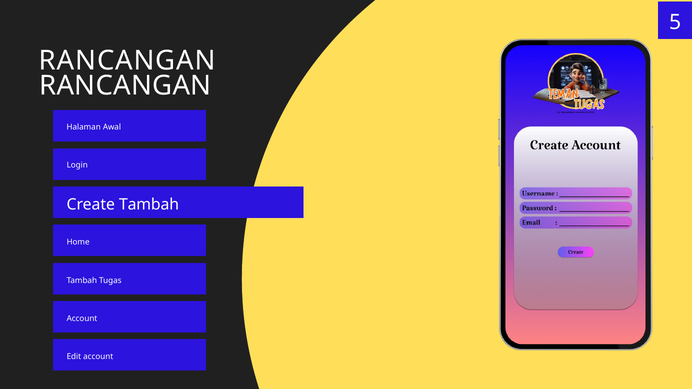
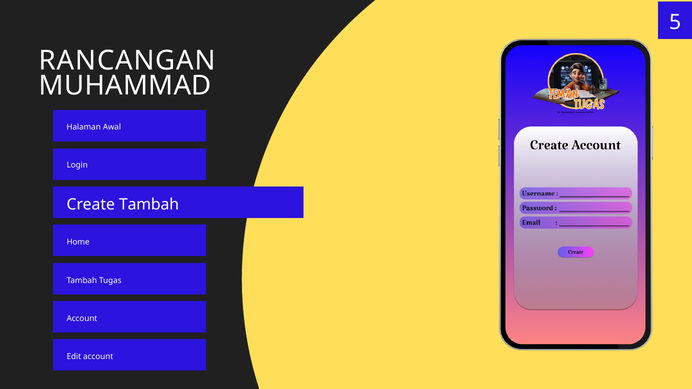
RANCANGAN: RANCANGAN -> MUHAMMAD (125, 86)
